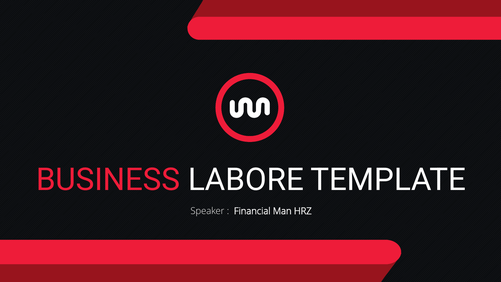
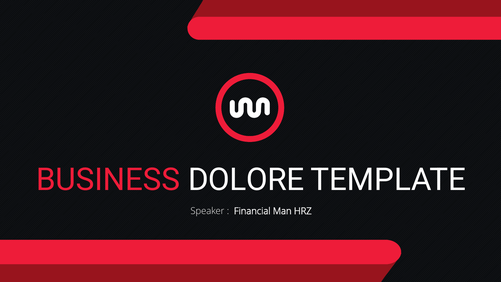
LABORE: LABORE -> DOLORE (246, 180)
